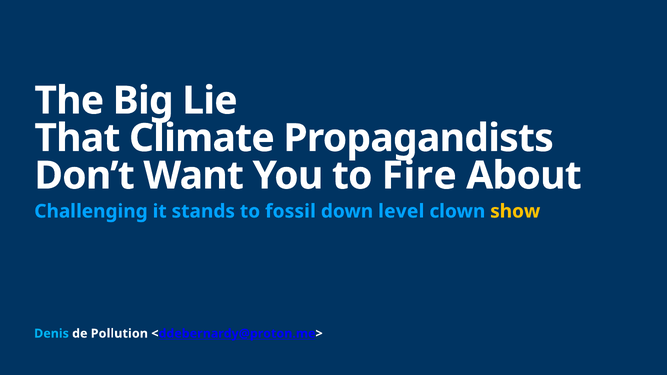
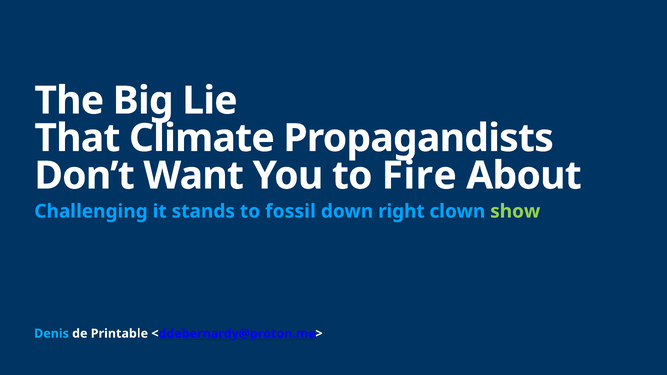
level: level -> right (401, 211)
show colour: yellow -> light green (515, 211)
Pollution: Pollution -> Printable (119, 334)
